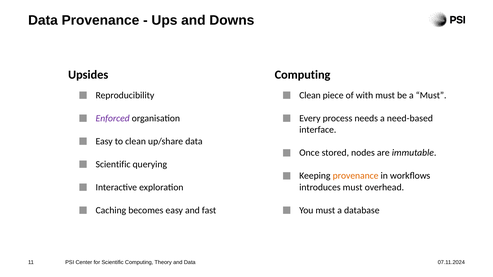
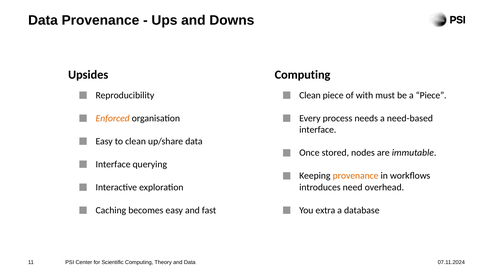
a Must: Must -> Piece (431, 95)
Enforced colour: purple -> orange (113, 118)
Scientific: Scientific -> Interface (113, 164)
introduces must: must -> need (353, 188)
You must: must -> extra (325, 211)
